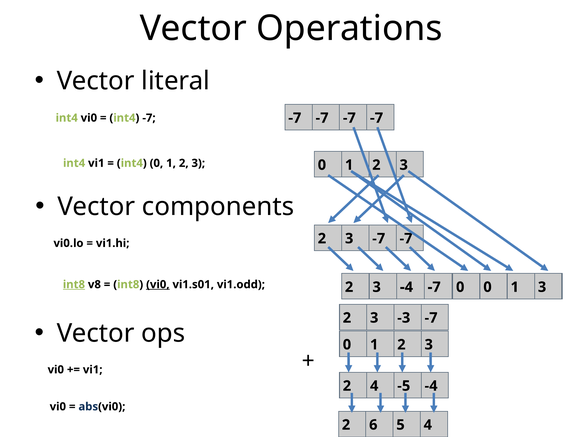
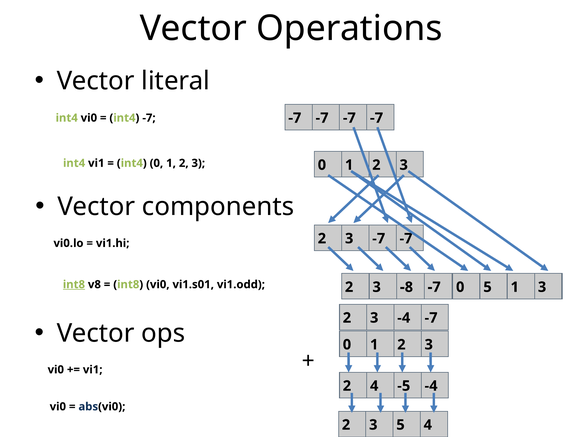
vi0 underline: present -> none (158, 285)
3 -4: -4 -> -8 (407, 287)
0 0: 0 -> 5 (488, 287)
3 -3: -3 -> -4 (404, 318)
6: 6 -> 3 (373, 425)
